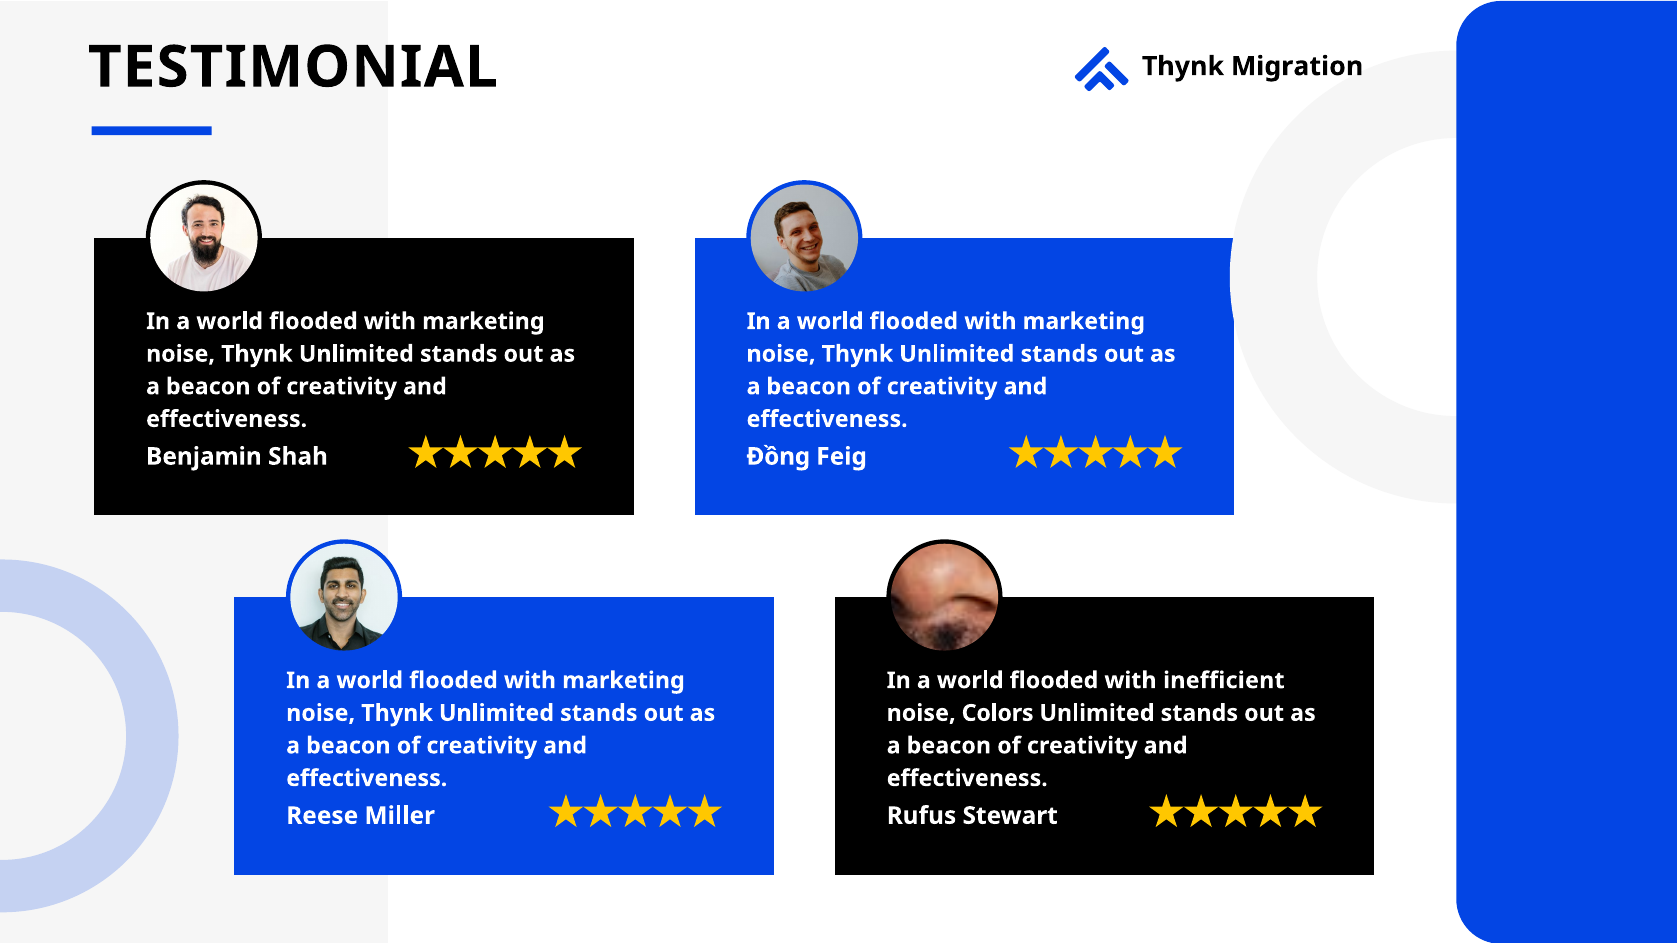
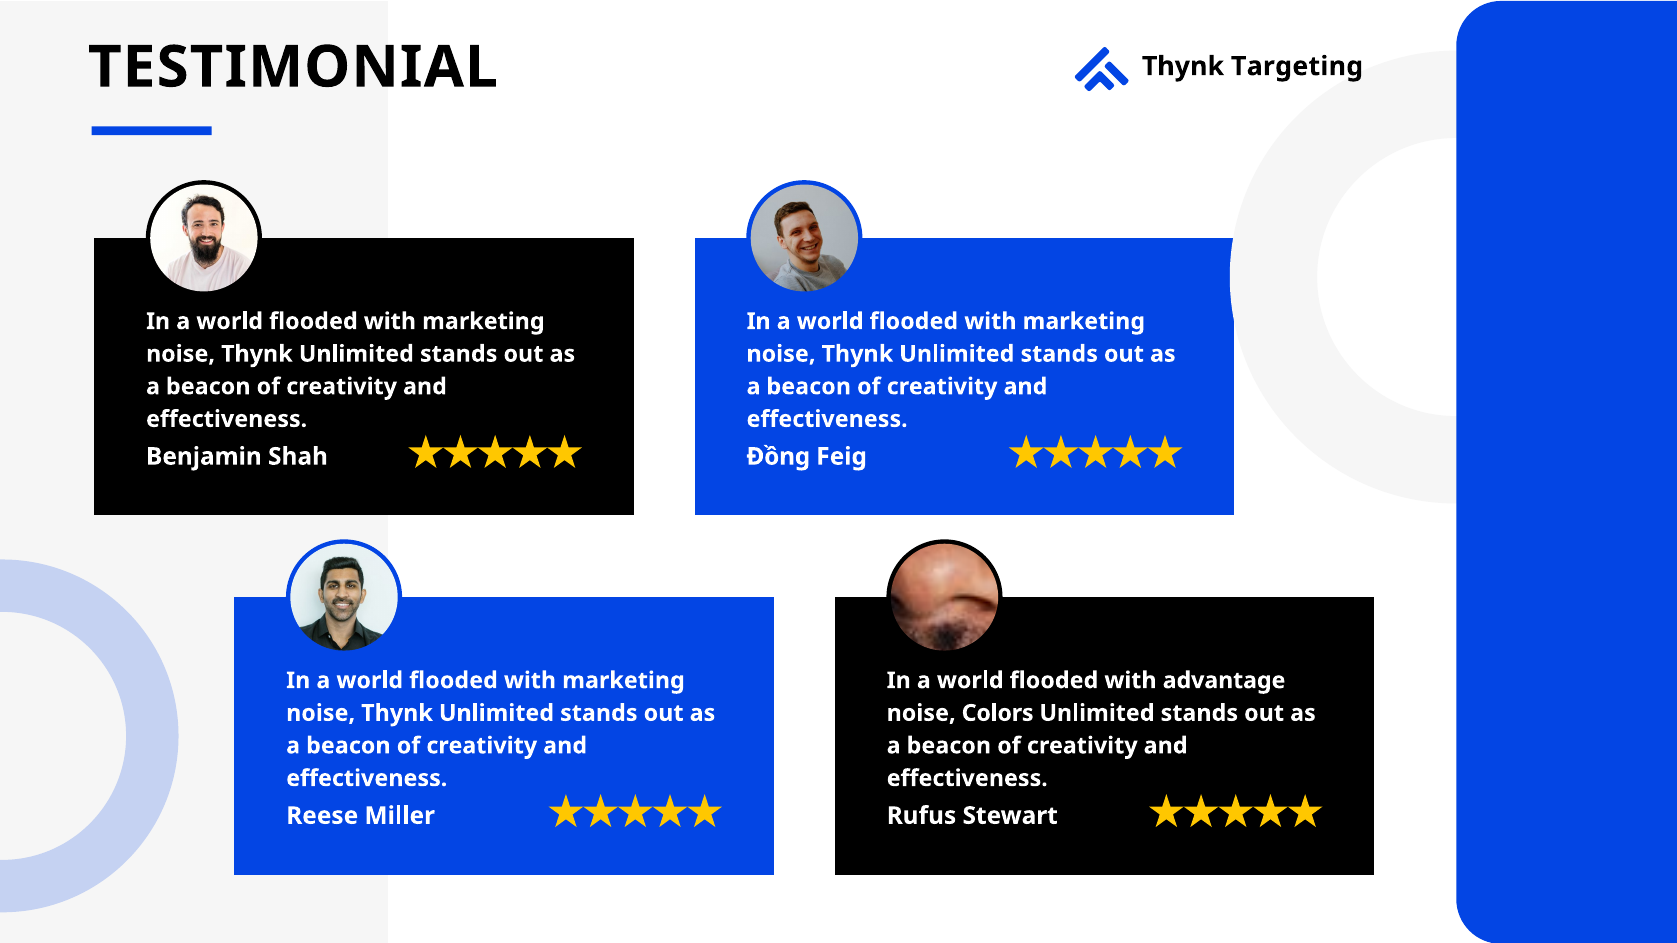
Migration: Migration -> Targeting (1297, 66)
inefficient: inefficient -> advantage (1224, 681)
